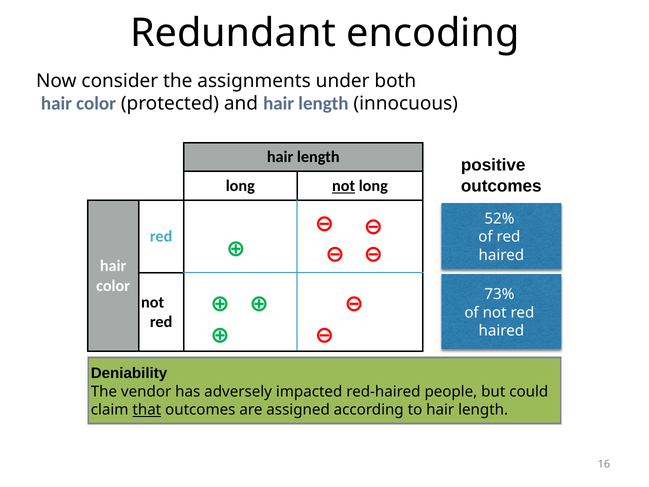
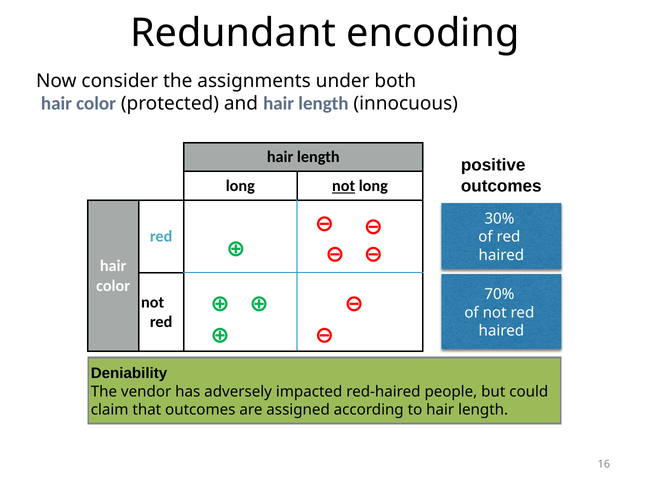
52%: 52% -> 30% (499, 219)
73%: 73% -> 70% (499, 294)
that underline: present -> none (147, 410)
